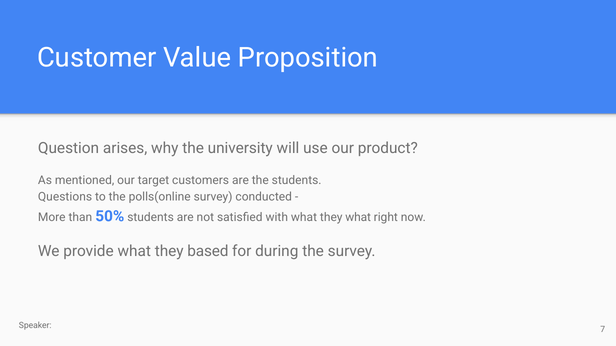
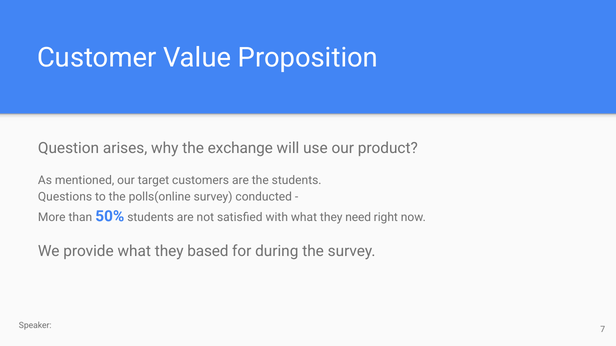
university: university -> exchange (240, 149)
they what: what -> need (358, 218)
